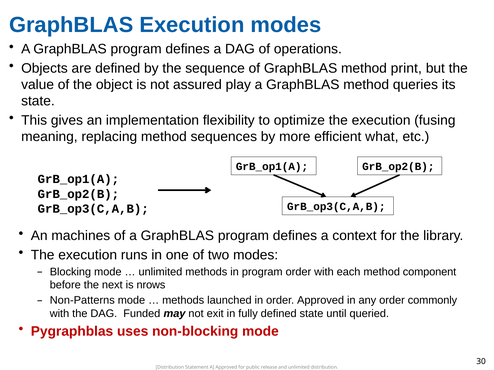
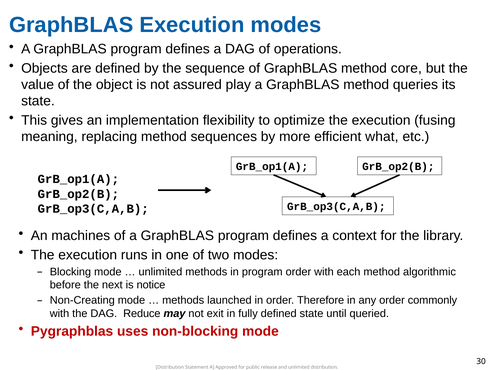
print: print -> core (406, 68)
component: component -> algorithmic (429, 272)
nrows: nrows -> notice (151, 285)
Non-Patterns: Non-Patterns -> Non-Creating (82, 301)
order Approved: Approved -> Therefore (321, 301)
Funded: Funded -> Reduce (142, 314)
